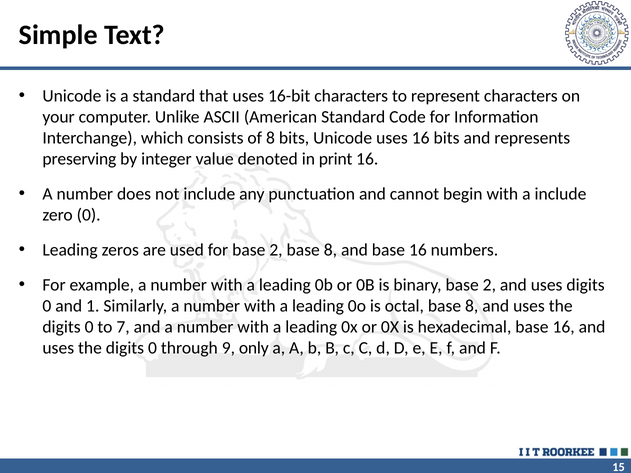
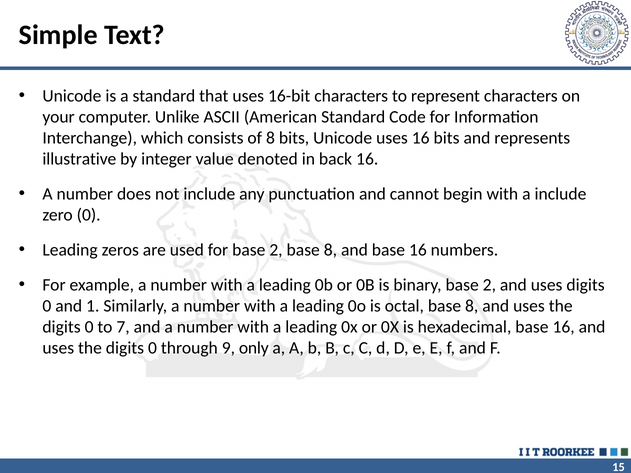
preserving: preserving -> illustrative (79, 159)
print: print -> back (336, 159)
